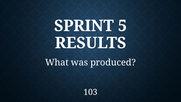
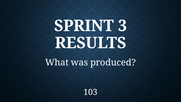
5: 5 -> 3 (122, 26)
